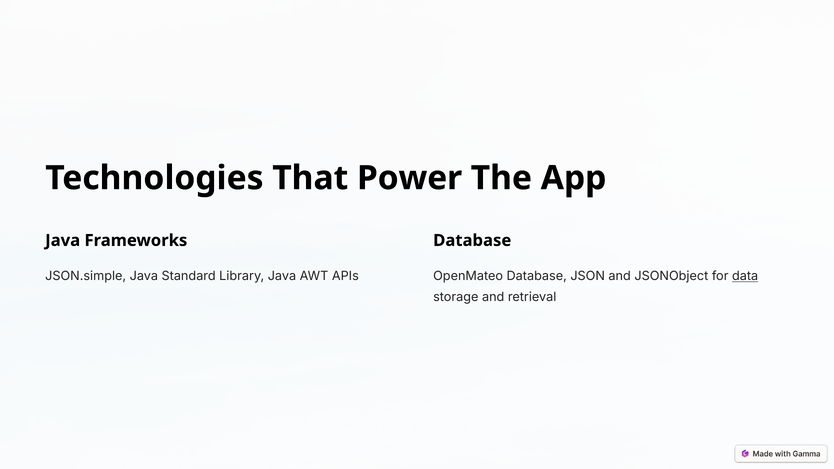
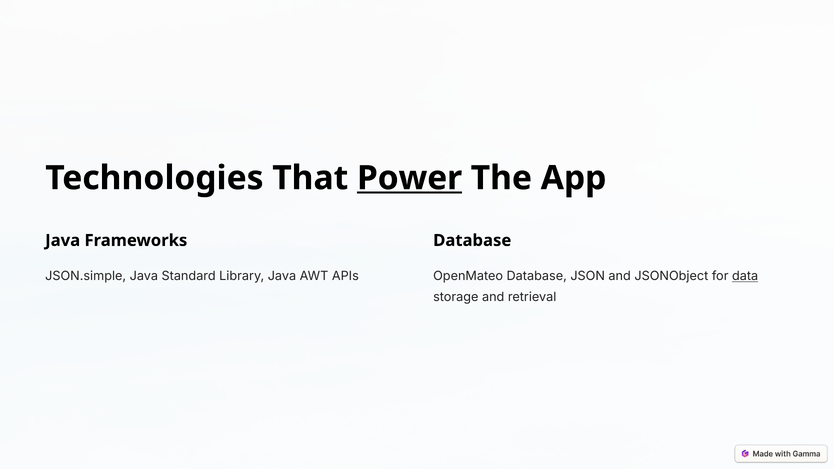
Power underline: none -> present (410, 178)
